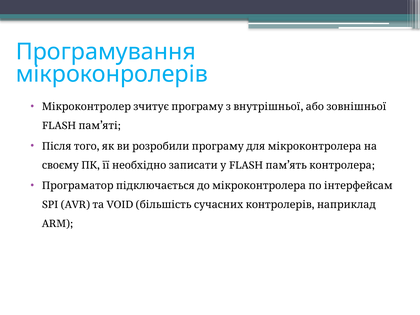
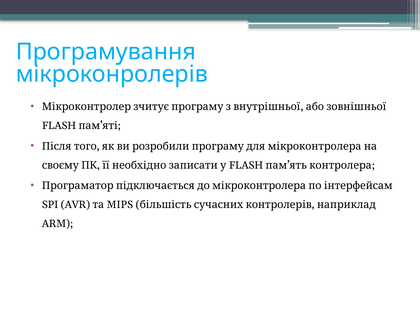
VOID: VOID -> MIPS (120, 205)
